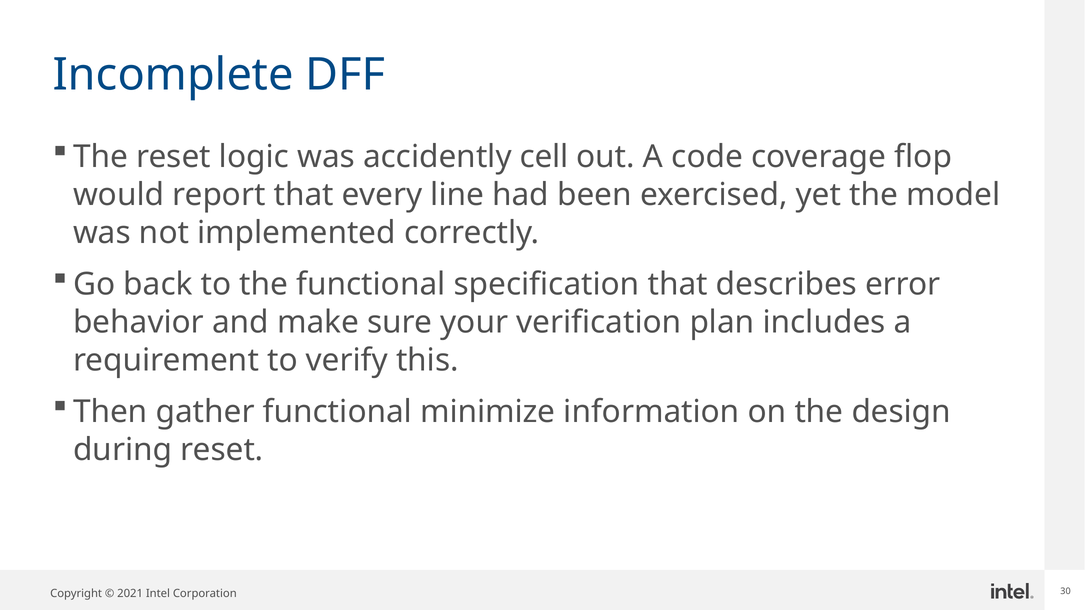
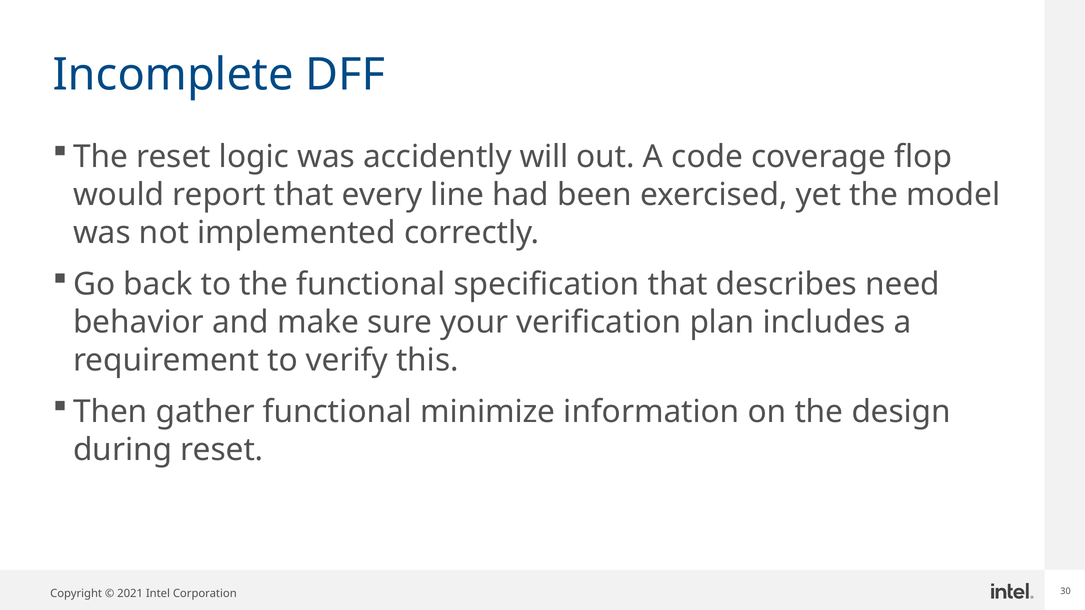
cell: cell -> will (544, 157)
error: error -> need (903, 284)
